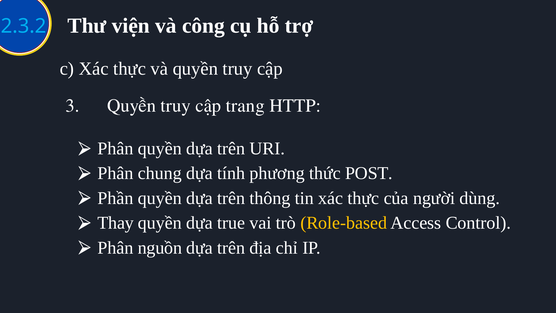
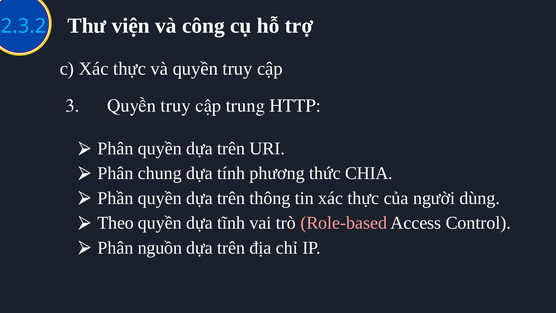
trang: trang -> trung (245, 105)
POST: POST -> CHIA (369, 173)
Thay: Thay -> Theo (116, 223)
true: true -> tĩnh (231, 223)
Role-based colour: yellow -> pink (344, 223)
